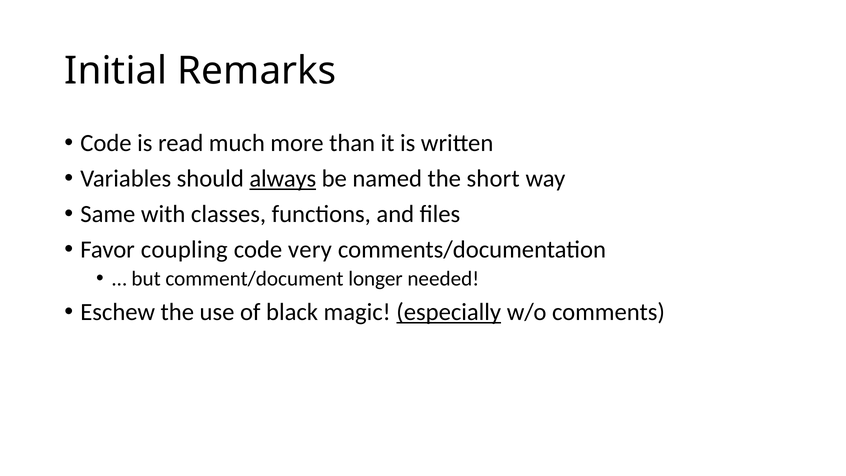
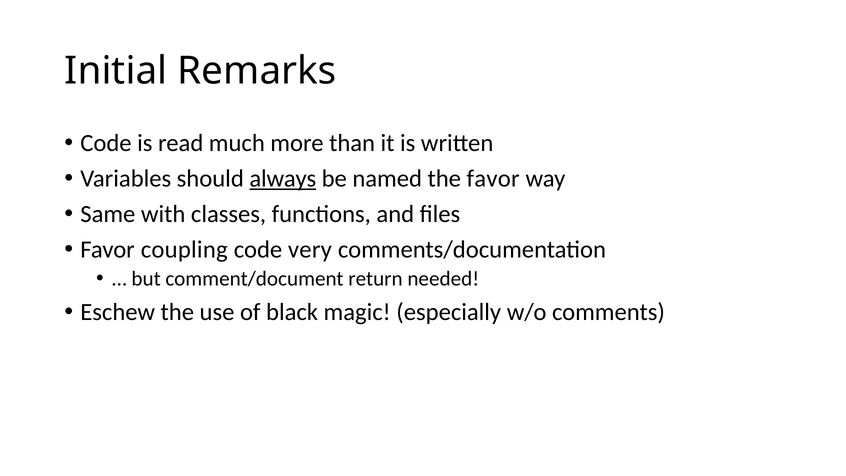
the short: short -> favor (493, 179)
longer: longer -> return (375, 279)
especially underline: present -> none (449, 312)
